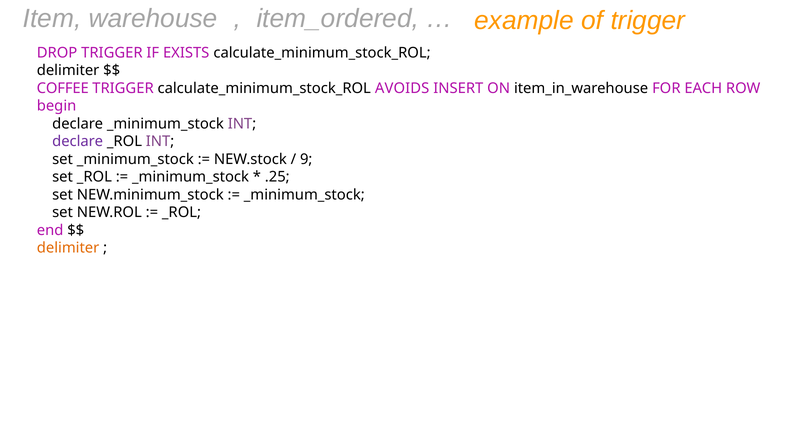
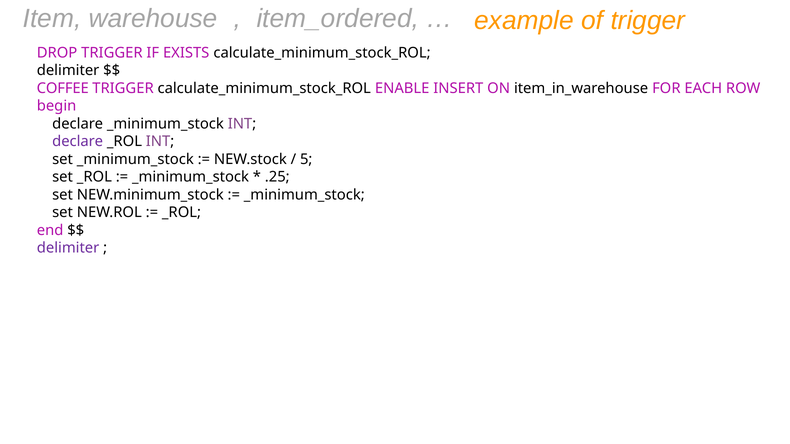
AVOIDS: AVOIDS -> ENABLE (402, 88)
9: 9 -> 5 (306, 159)
delimiter colour: orange -> purple (68, 248)
